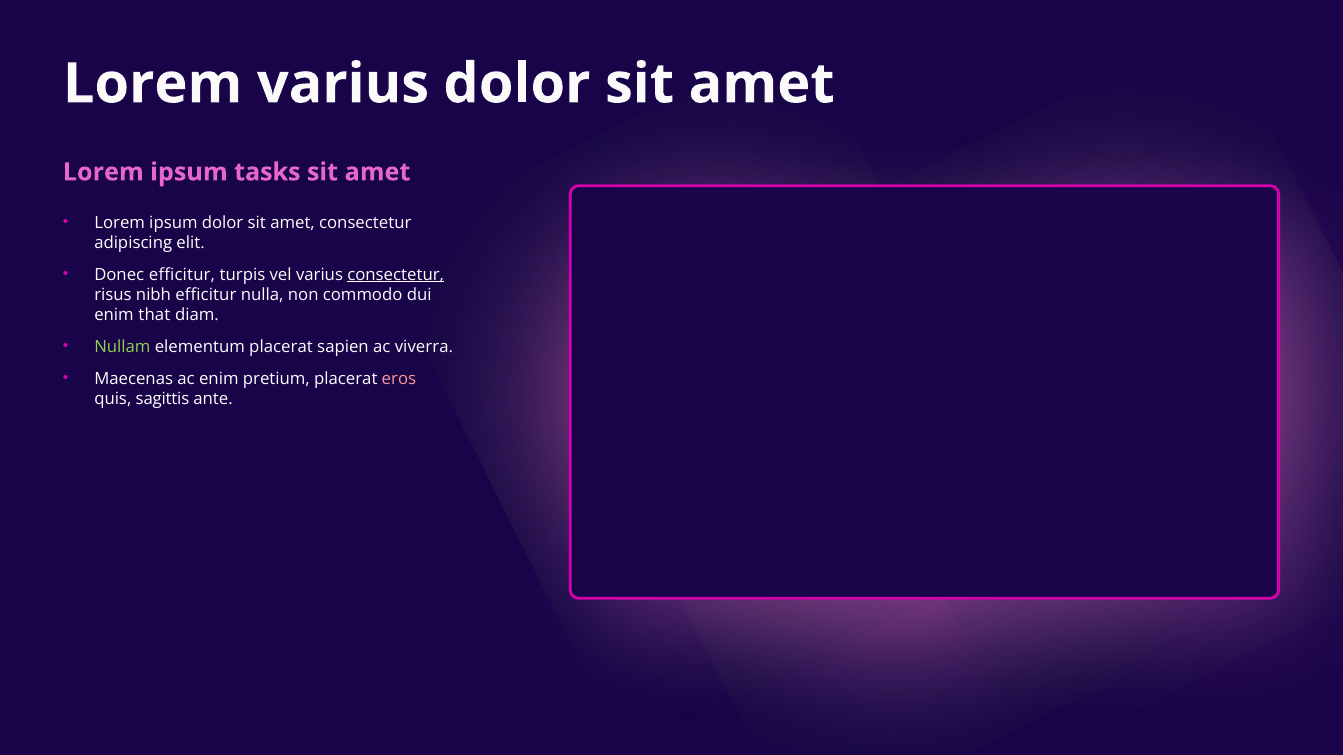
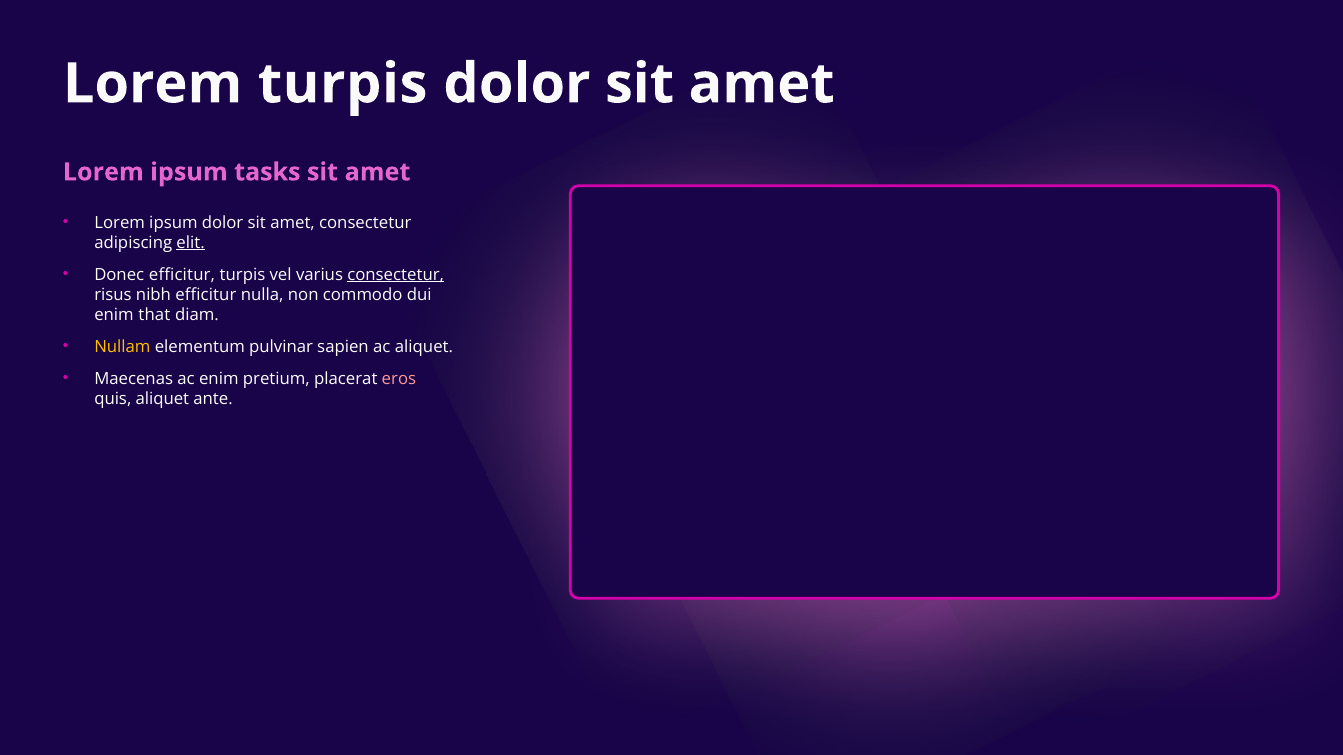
Lorem varius: varius -> turpis (343, 84)
elit underline: none -> present (191, 243)
Nullam colour: light green -> yellow (122, 347)
elementum placerat: placerat -> pulvinar (281, 347)
ac viverra: viverra -> aliquet (424, 347)
quis sagittis: sagittis -> aliquet (162, 399)
